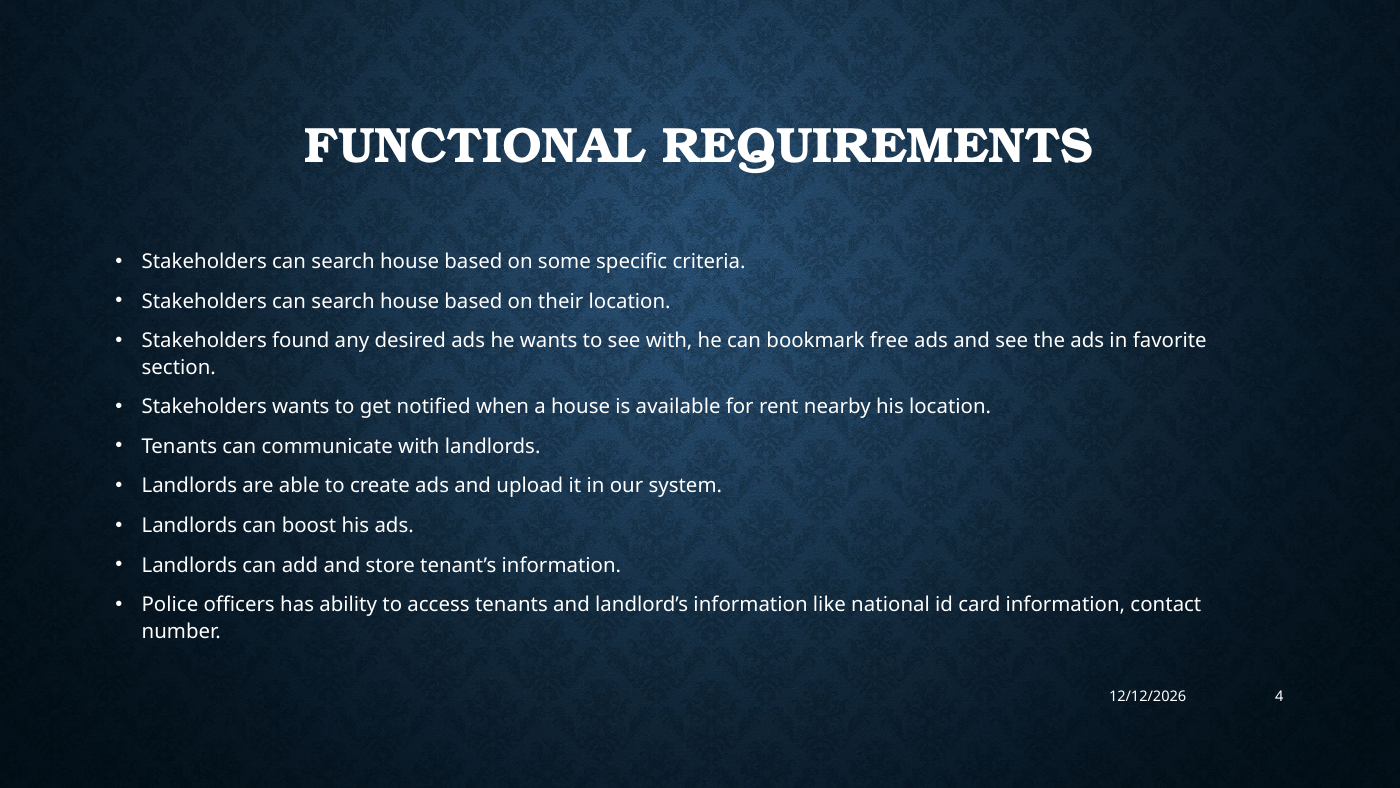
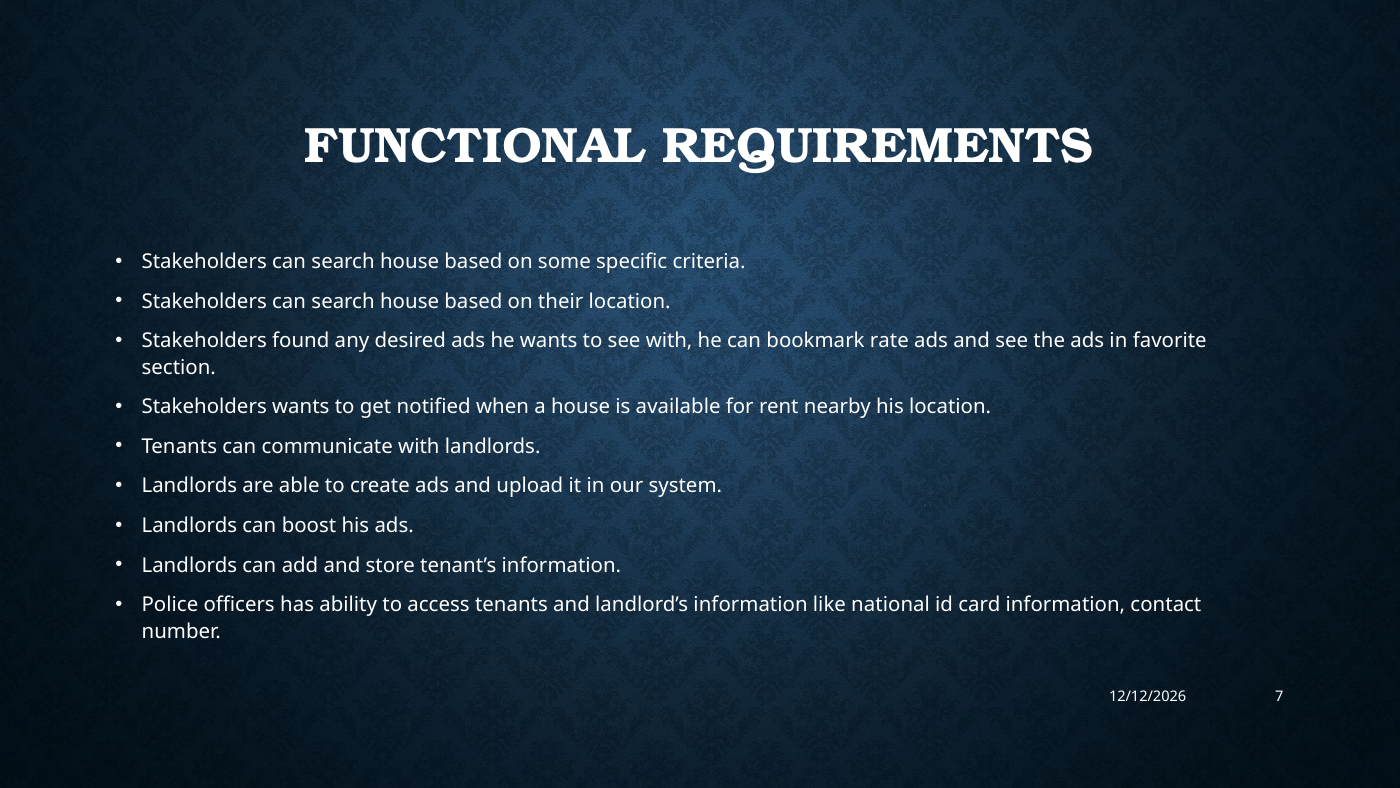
free: free -> rate (889, 341)
4: 4 -> 7 (1279, 696)
